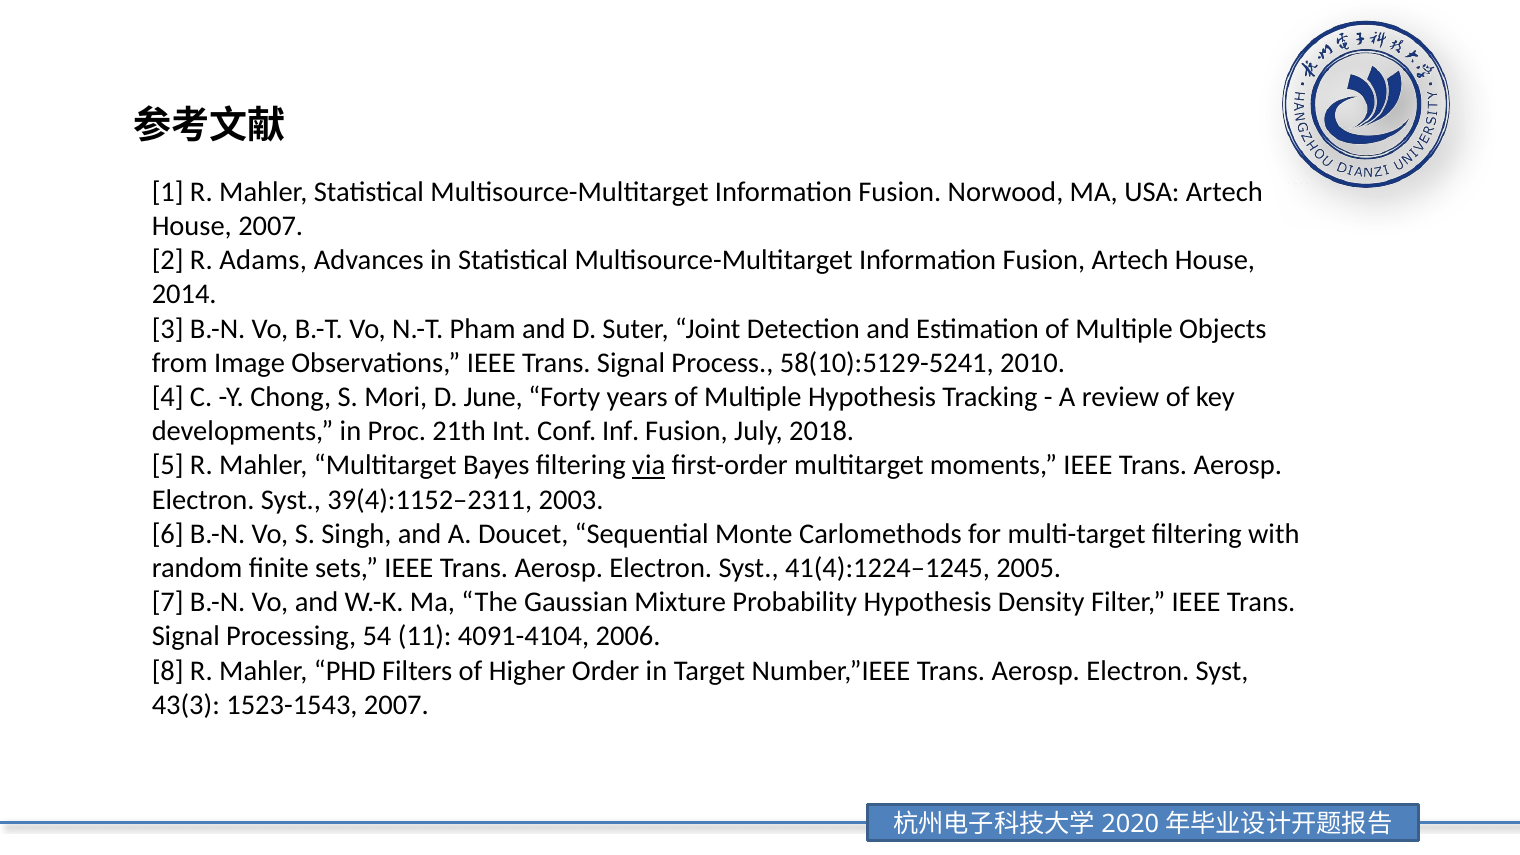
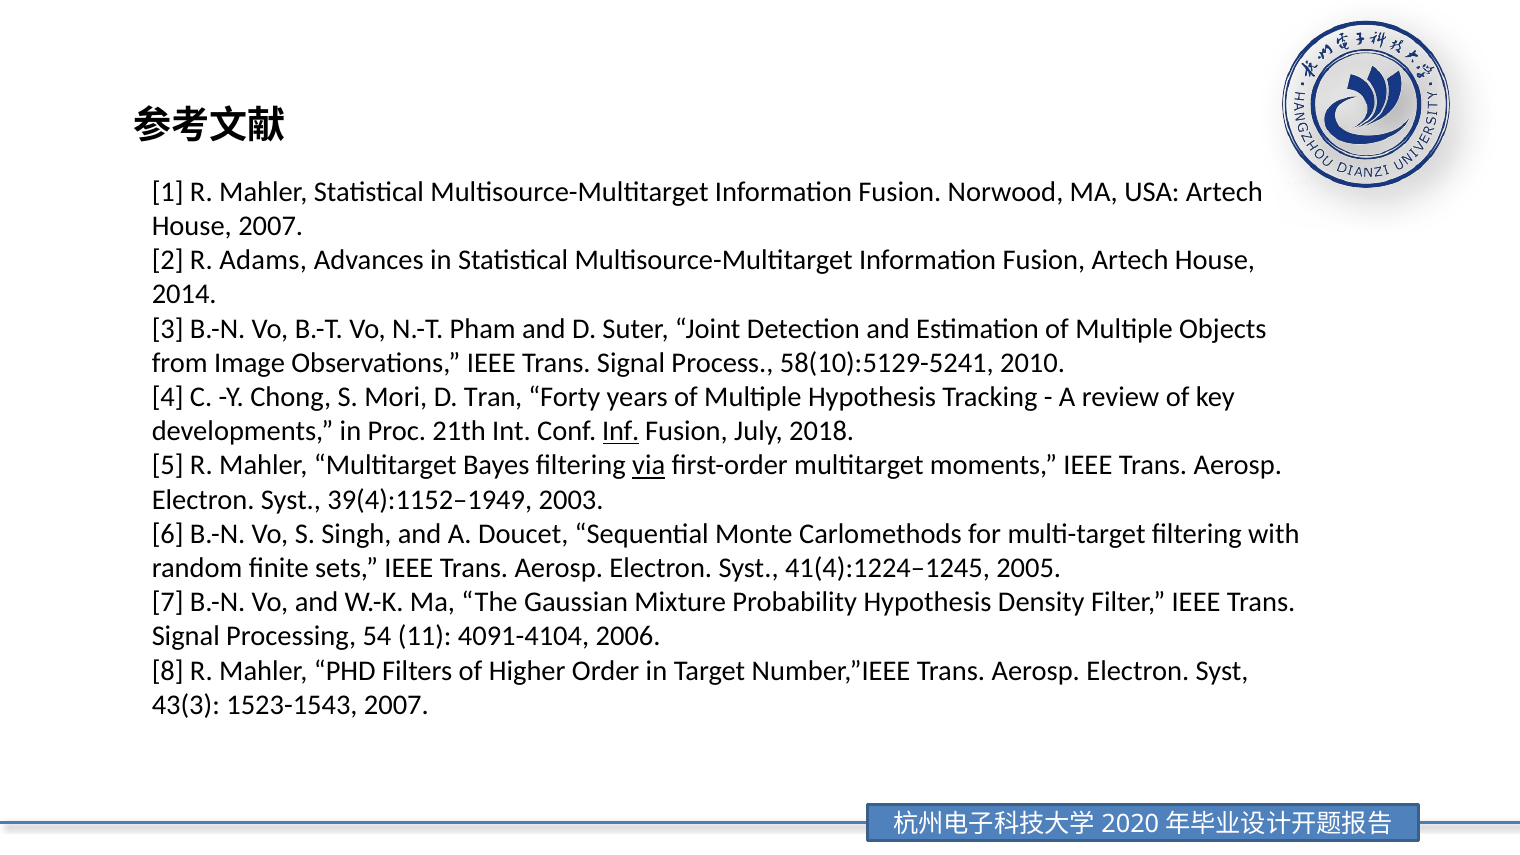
June: June -> Tran (493, 397)
Inf underline: none -> present (621, 431)
39(4):1152–2311: 39(4):1152–2311 -> 39(4):1152–1949 (430, 500)
